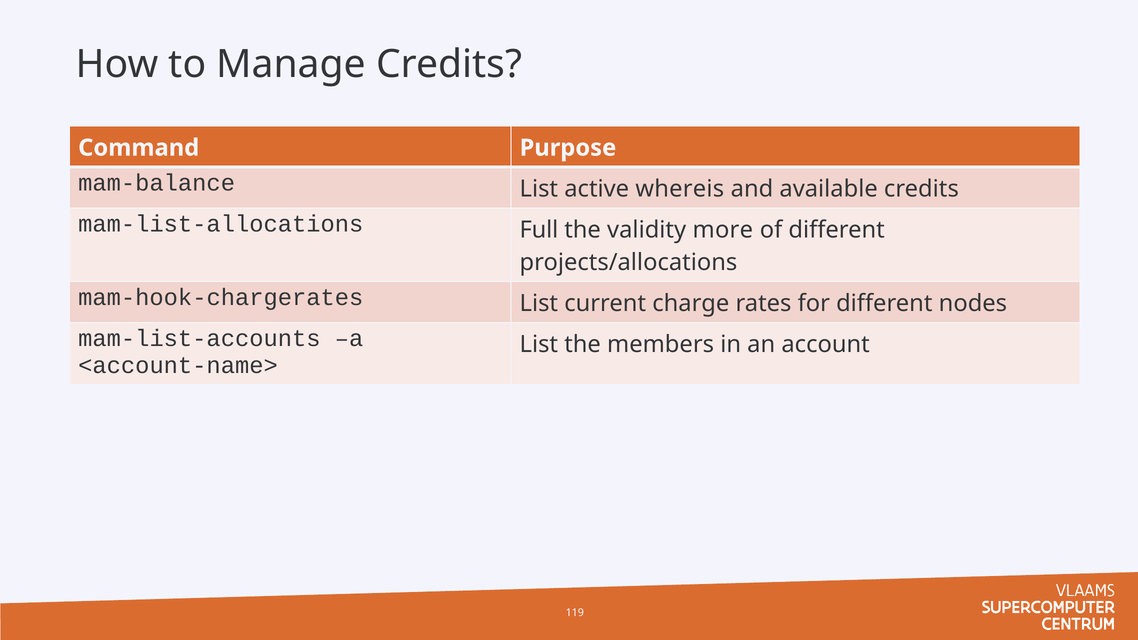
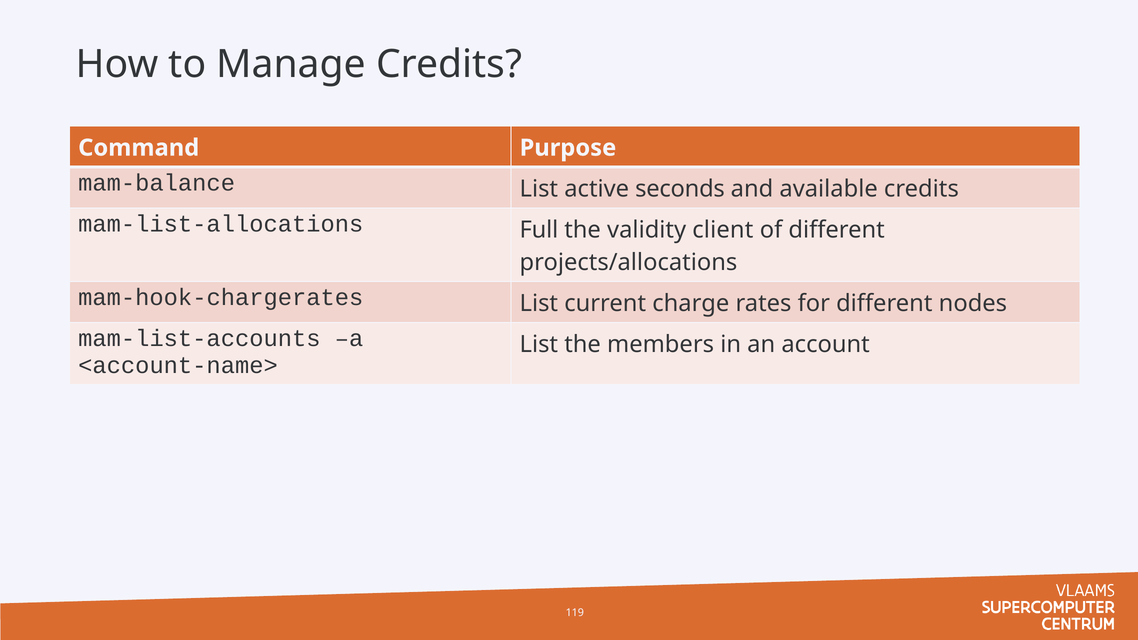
whereis: whereis -> seconds (680, 189)
more: more -> client (723, 230)
